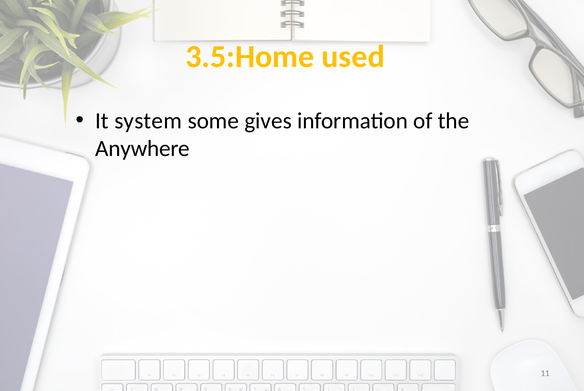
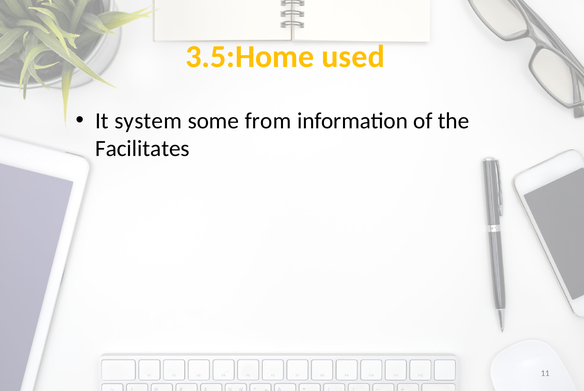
gives: gives -> from (268, 121)
Anywhere: Anywhere -> Facilitates (142, 149)
